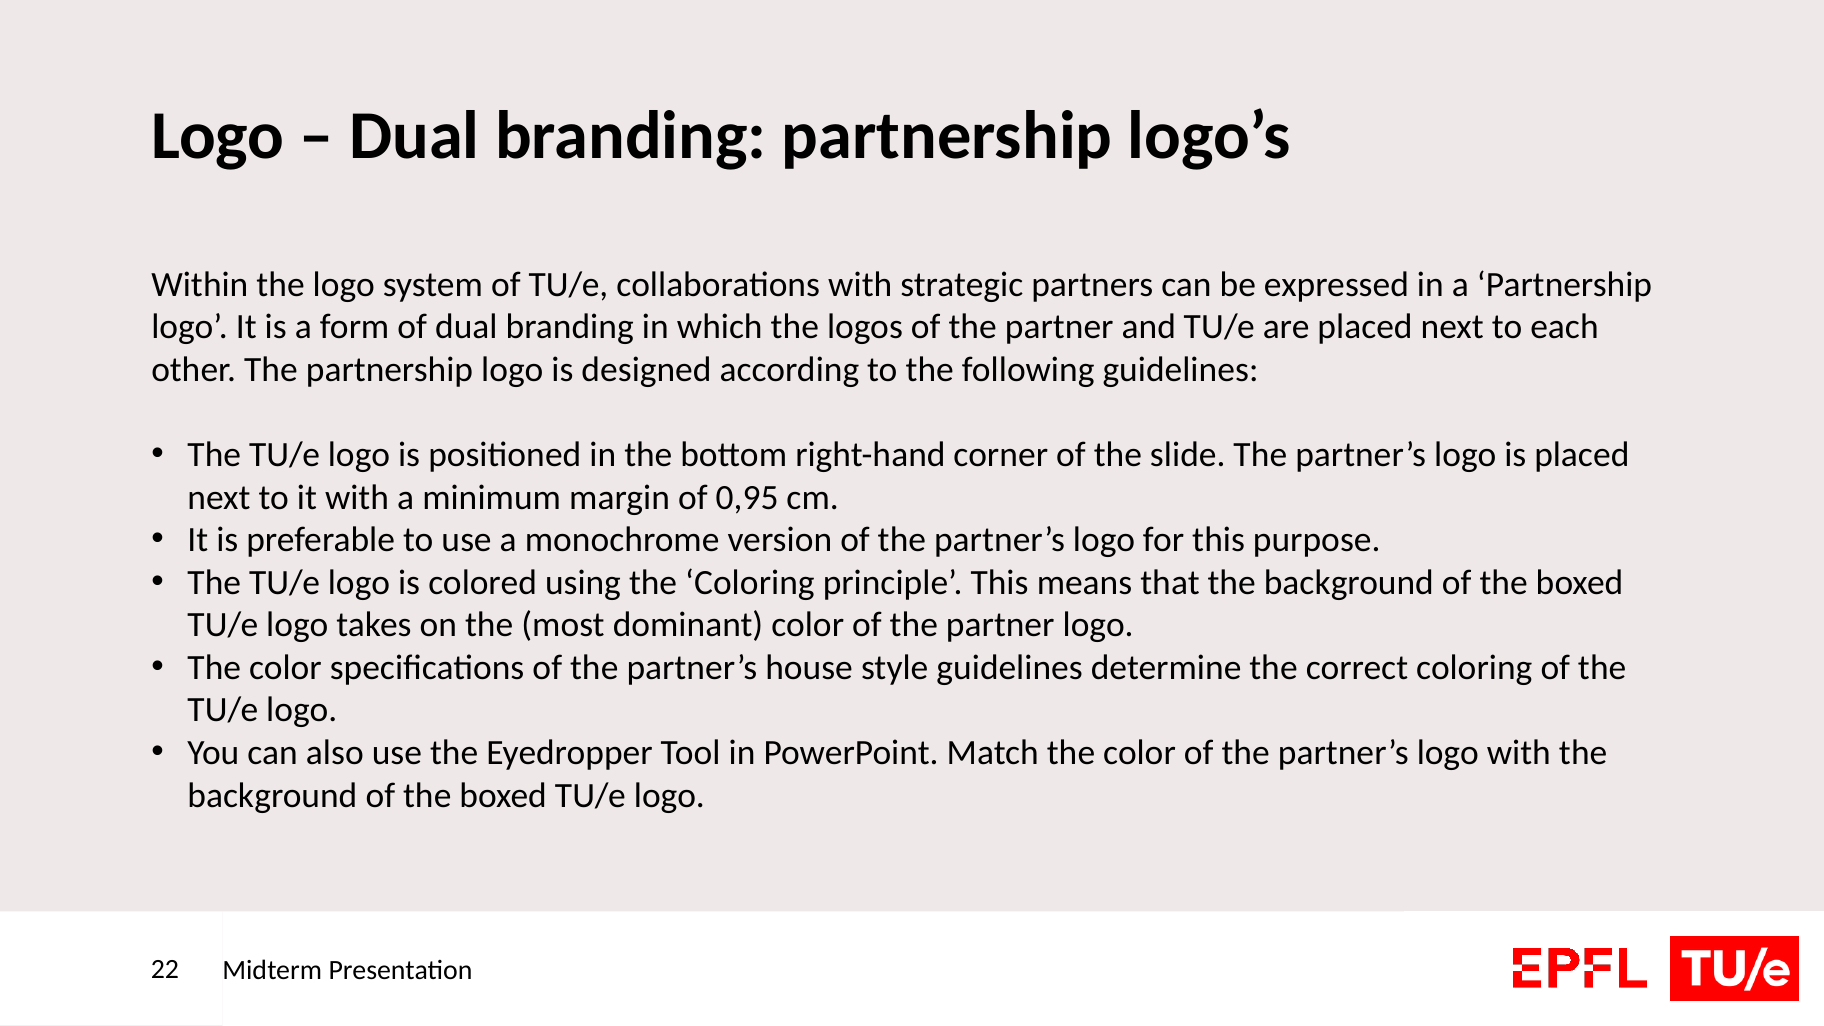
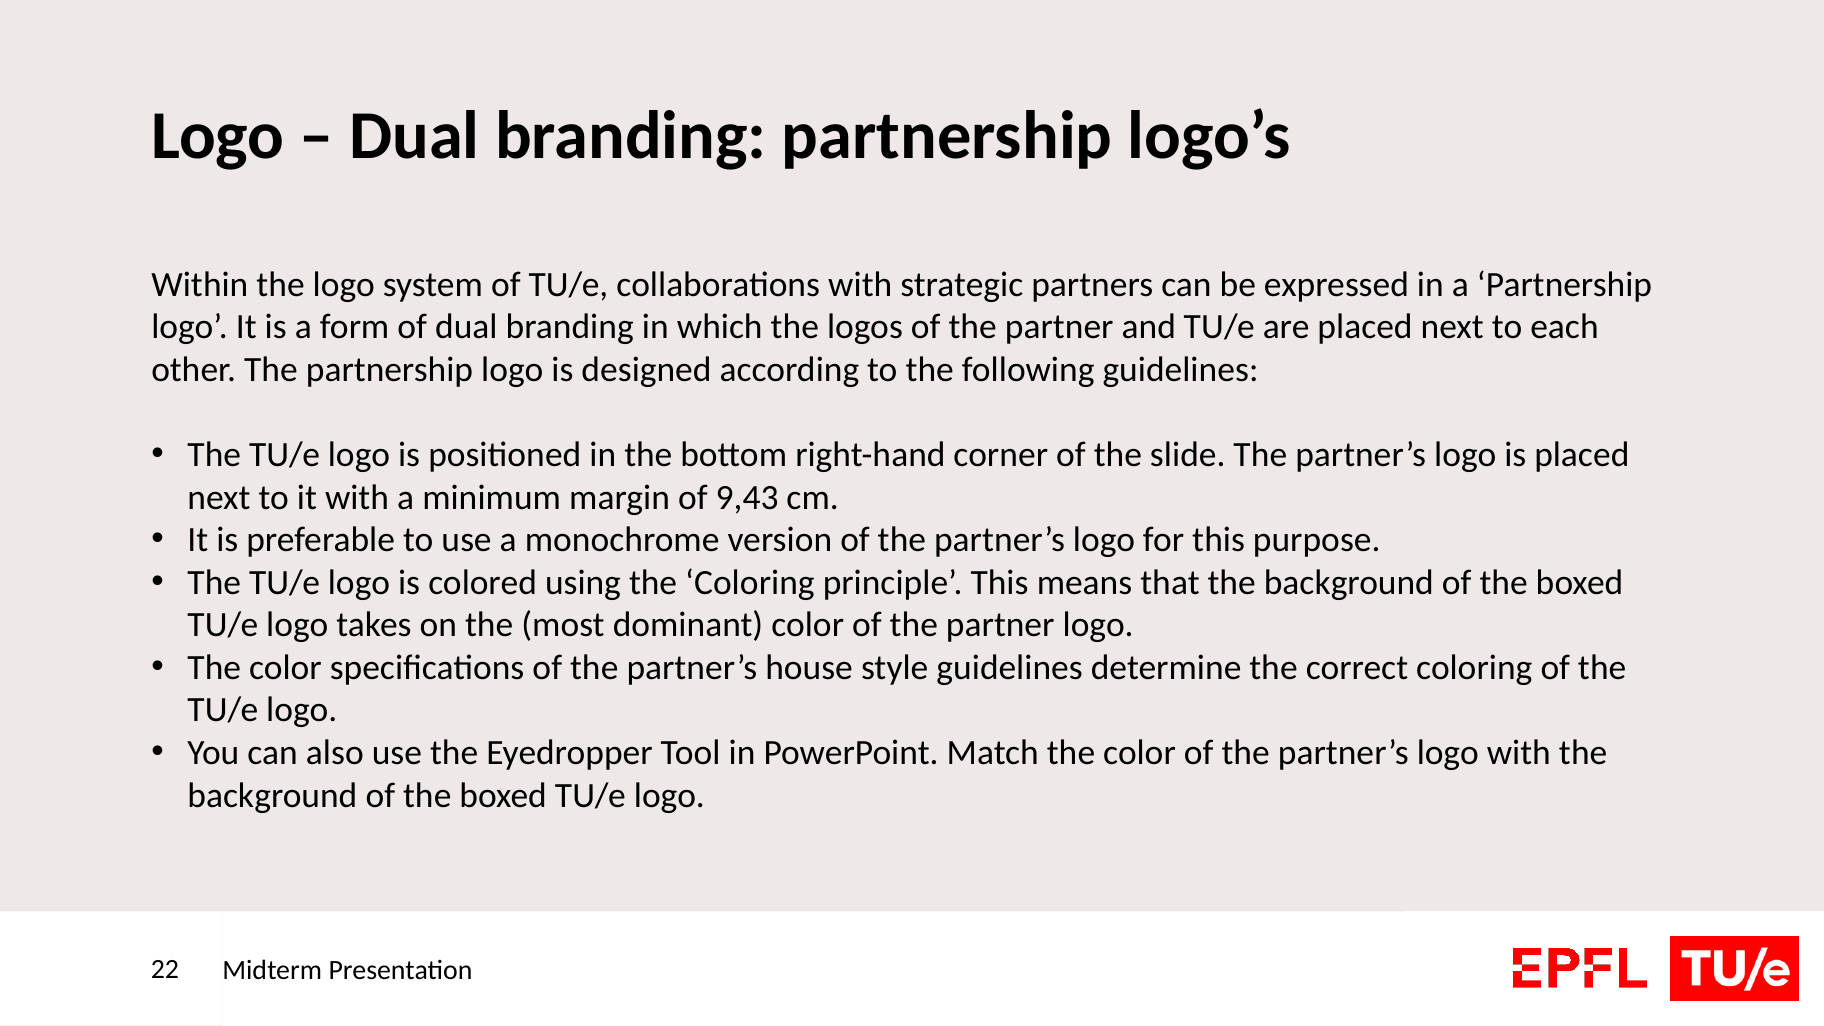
0,95: 0,95 -> 9,43 (747, 497)
